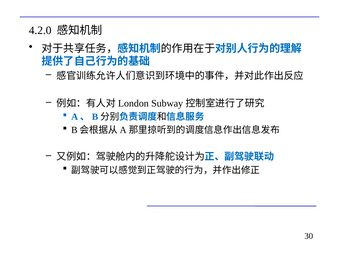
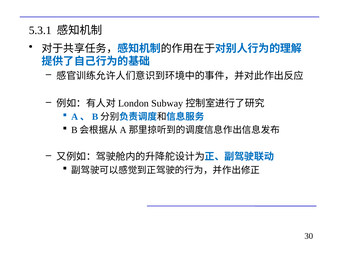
4.2.0: 4.2.0 -> 5.3.1 (40, 30)
